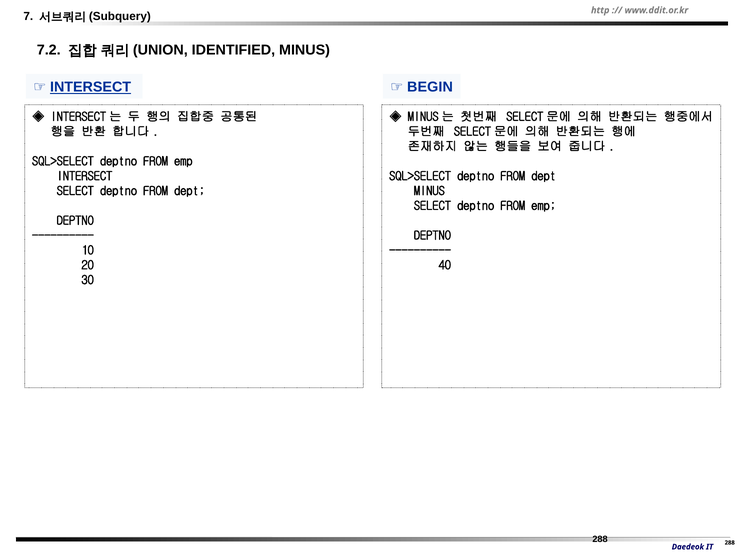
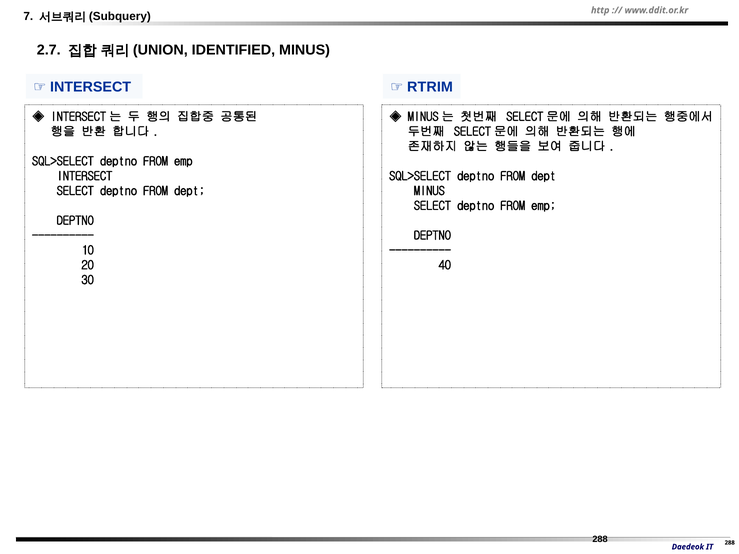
7.2: 7.2 -> 2.7 (49, 50)
INTERSECT underline: present -> none (91, 87)
BEGIN: BEGIN -> RTRIM (430, 87)
